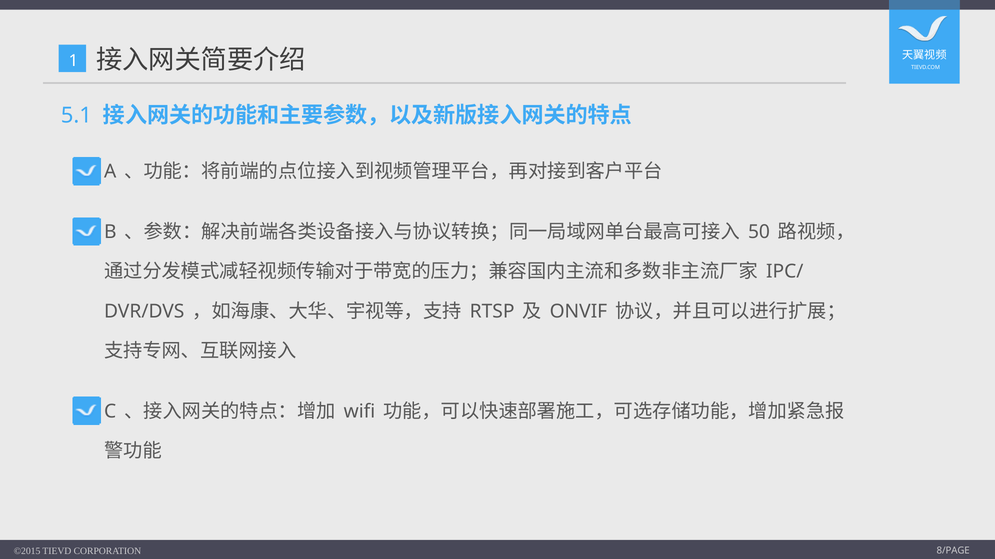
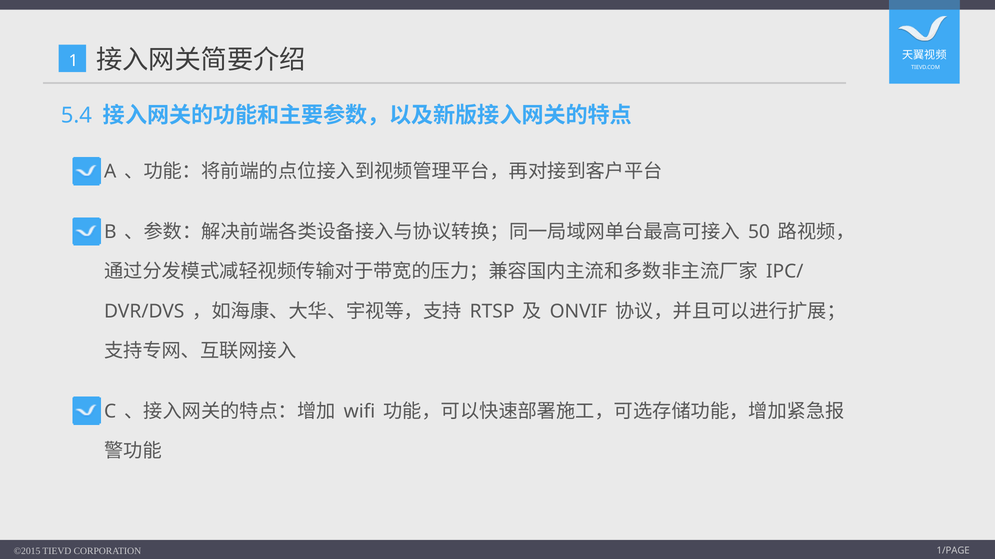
5.1: 5.1 -> 5.4 (76, 115)
8/PAGE: 8/PAGE -> 1/PAGE (953, 551)
